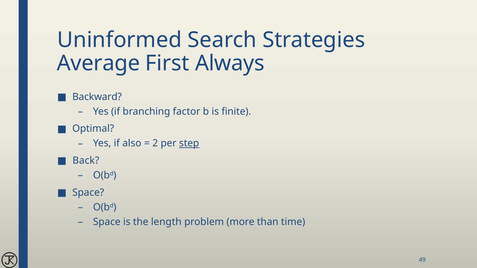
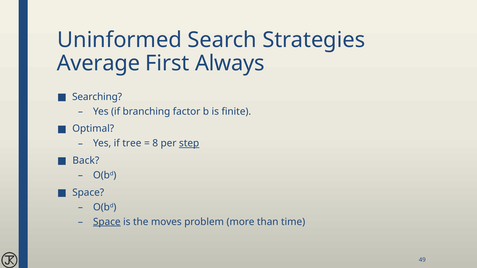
Backward: Backward -> Searching (97, 97)
also: also -> tree (132, 144)
2: 2 -> 8 (155, 144)
Space underline: none -> present (107, 222)
length: length -> moves (166, 222)
